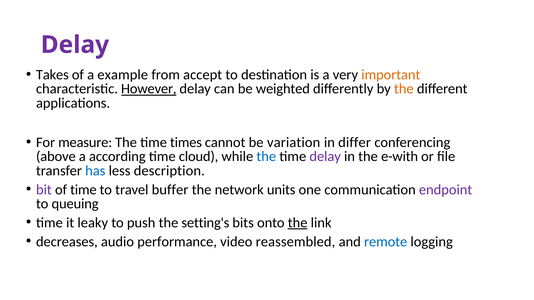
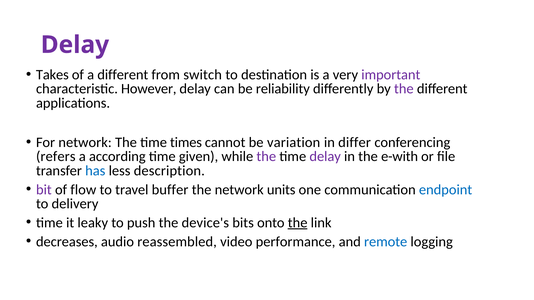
a example: example -> different (123, 75)
accept: accept -> switch (203, 75)
important colour: orange -> purple (391, 75)
However underline: present -> none (149, 89)
weighted: weighted -> reliability (283, 89)
the colour: orange -> purple (404, 89)
For measure: measure -> network (85, 143)
above: above -> refers (56, 157)
cloud: cloud -> given (199, 157)
the colour: blue -> purple (266, 157)
of time: time -> flow (83, 190)
endpoint colour: purple -> blue (446, 190)
queuing: queuing -> delivery (75, 204)
setting's: setting's -> device's (205, 223)
performance: performance -> reassembled (177, 242)
reassembled: reassembled -> performance (296, 242)
